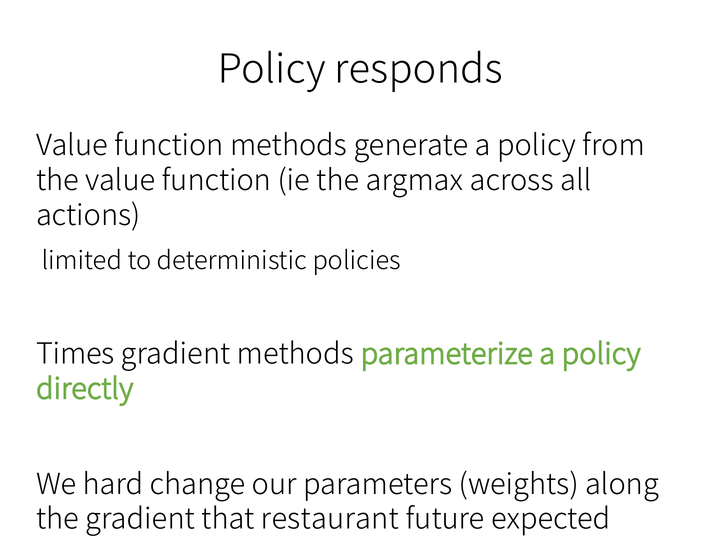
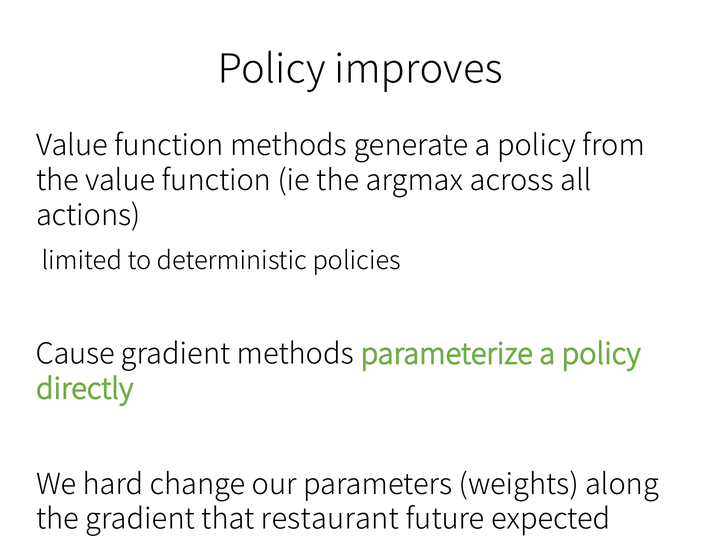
responds: responds -> improves (419, 69)
Times: Times -> Cause (75, 355)
